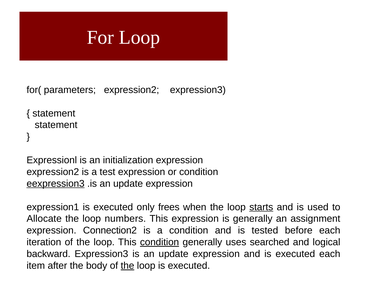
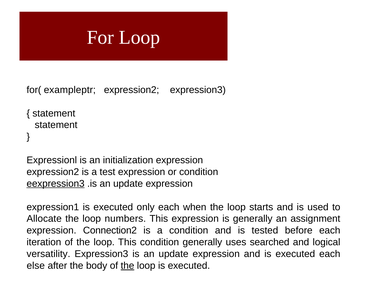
parameters: parameters -> exampleptr (70, 90)
only frees: frees -> each (169, 207)
starts underline: present -> none (261, 207)
condition underline: present -> none (160, 242)
backward: backward -> versatility (48, 253)
item: item -> else (36, 265)
